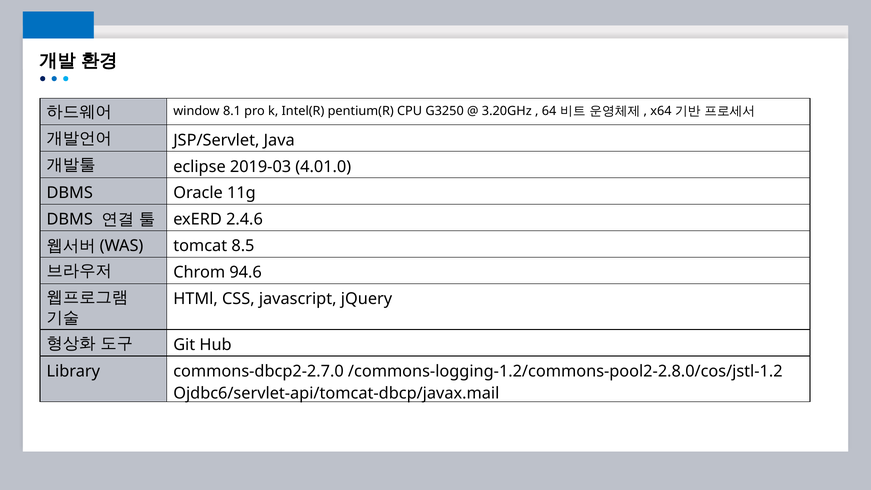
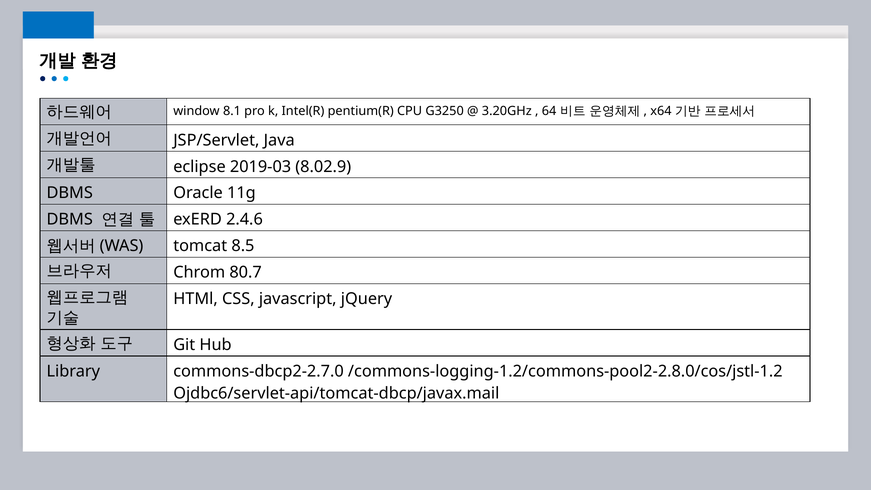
4.01.0: 4.01.0 -> 8.02.9 (323, 167)
94.6: 94.6 -> 80.7 (246, 273)
